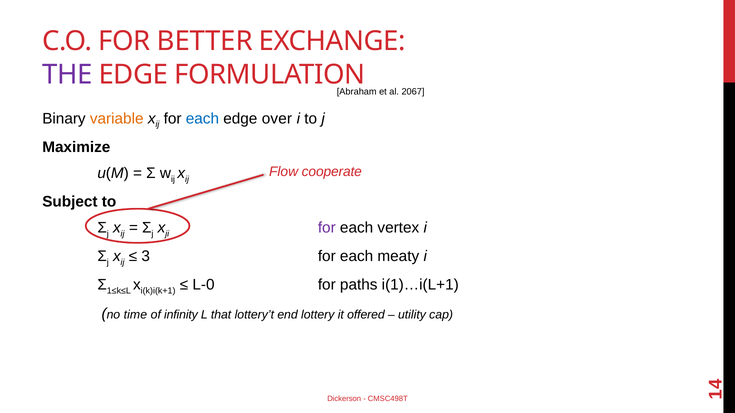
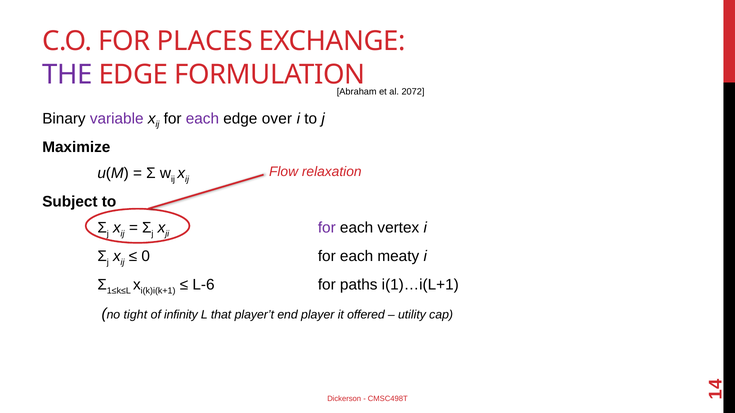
BETTER: BETTER -> PLACES (205, 41)
2067: 2067 -> 2072 (413, 92)
variable colour: orange -> purple (117, 119)
each colour: blue -> purple (202, 119)
cooperate: cooperate -> relaxation (332, 172)
3: 3 -> 0 (146, 257)
L-0: L-0 -> L-6 (203, 285)
time: time -> tight (135, 315)
lottery’t: lottery’t -> player’t (254, 315)
lottery: lottery -> player (318, 315)
